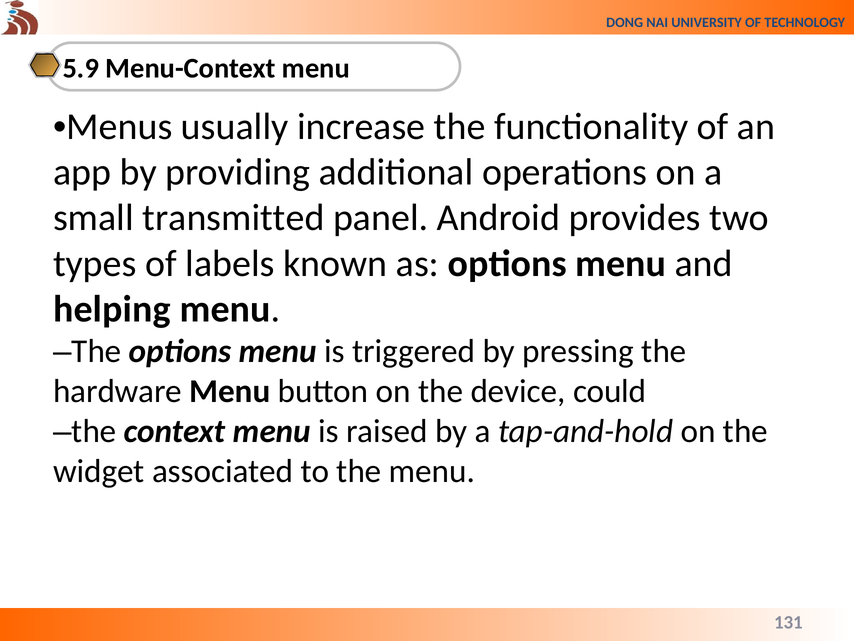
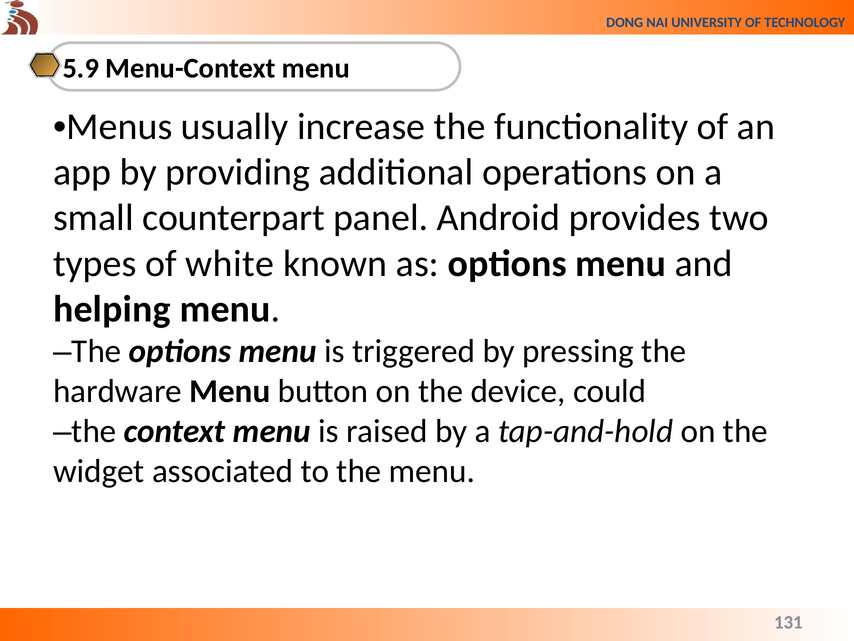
transmitted: transmitted -> counterpart (234, 218)
labels: labels -> white (230, 263)
